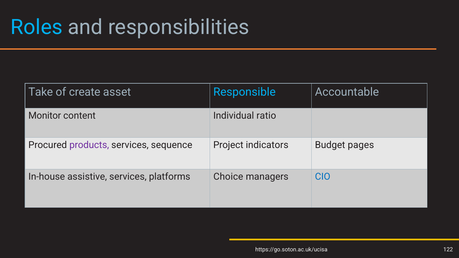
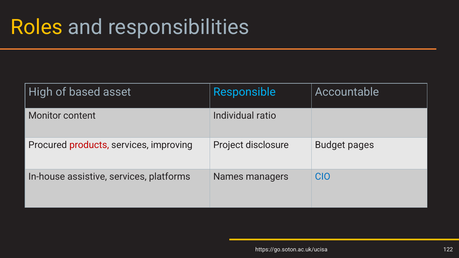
Roles colour: light blue -> yellow (37, 27)
Take: Take -> High (41, 92)
create: create -> based (85, 92)
products colour: purple -> red (89, 145)
sequence: sequence -> improving (172, 145)
indicators: indicators -> disclosure (267, 145)
Choice: Choice -> Names (228, 177)
